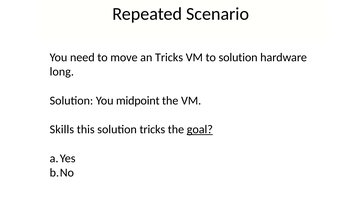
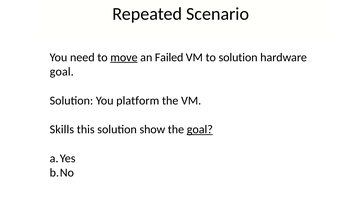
move underline: none -> present (124, 57)
an Tricks: Tricks -> Failed (169, 57)
long: long -> goal (62, 72)
midpoint: midpoint -> platform (138, 101)
solution tricks: tricks -> show (152, 130)
